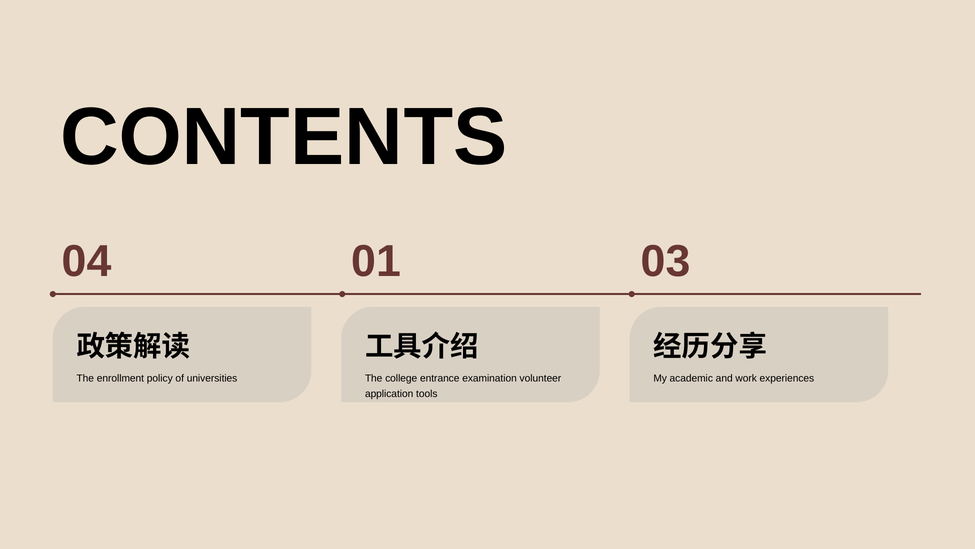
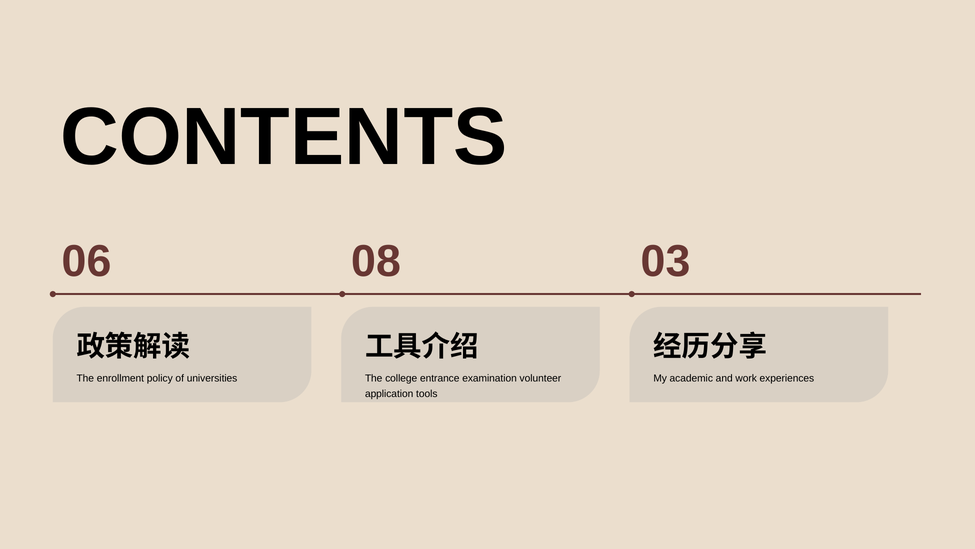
4: 4 -> 6 (99, 261)
1: 1 -> 8 (389, 261)
